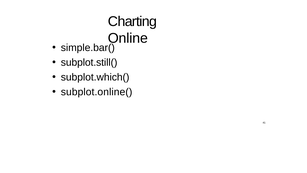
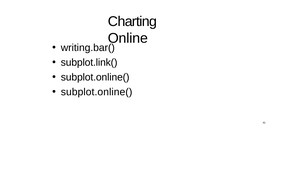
simple.bar(: simple.bar( -> writing.bar( (88, 48)
subplot.still(: subplot.still( -> subplot.link( (89, 62)
subplot.which(: subplot.which( -> subplot.online( (95, 77)
